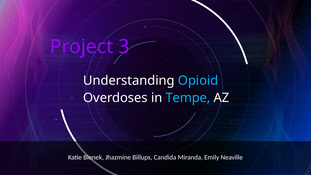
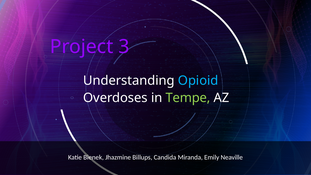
Tempe colour: light blue -> light green (188, 98)
